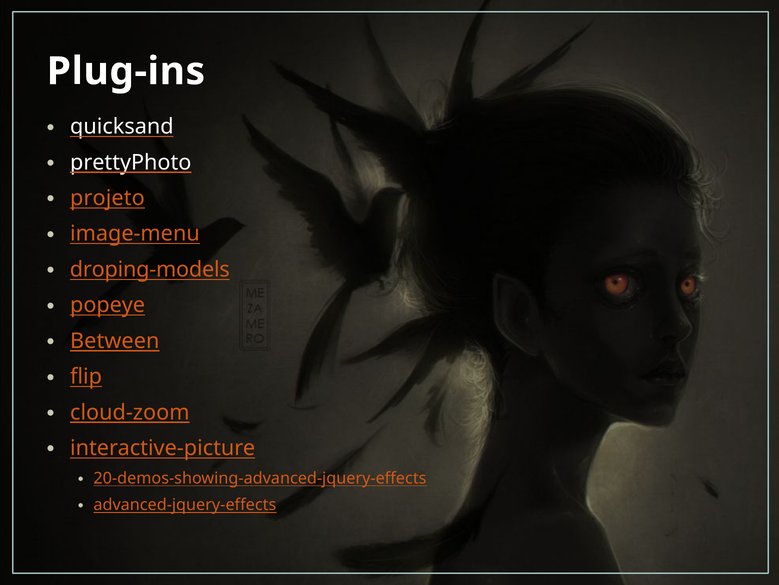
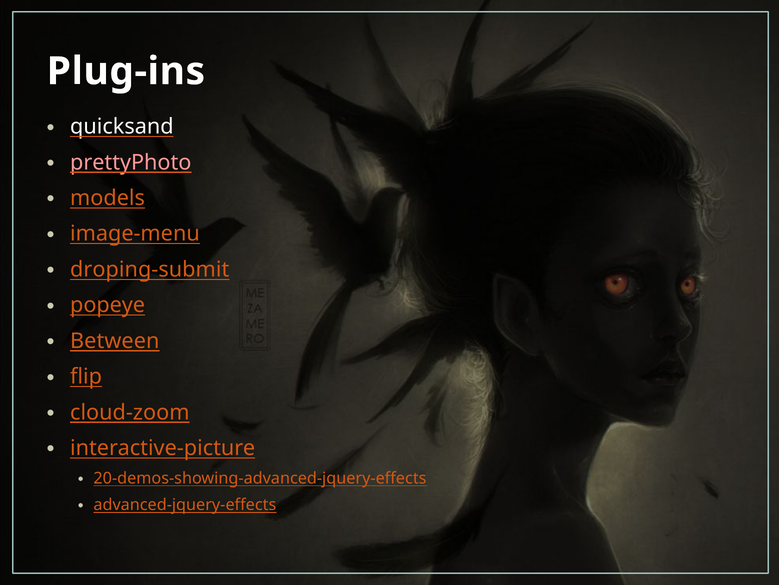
prettyPhoto colour: white -> pink (131, 162)
projeto: projeto -> models (108, 198)
droping-models: droping-models -> droping-submit (150, 269)
